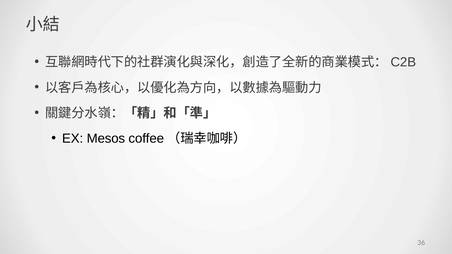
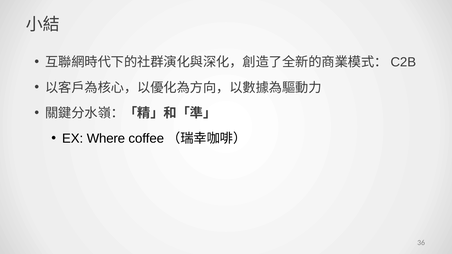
Mesos: Mesos -> Where (106, 139)
